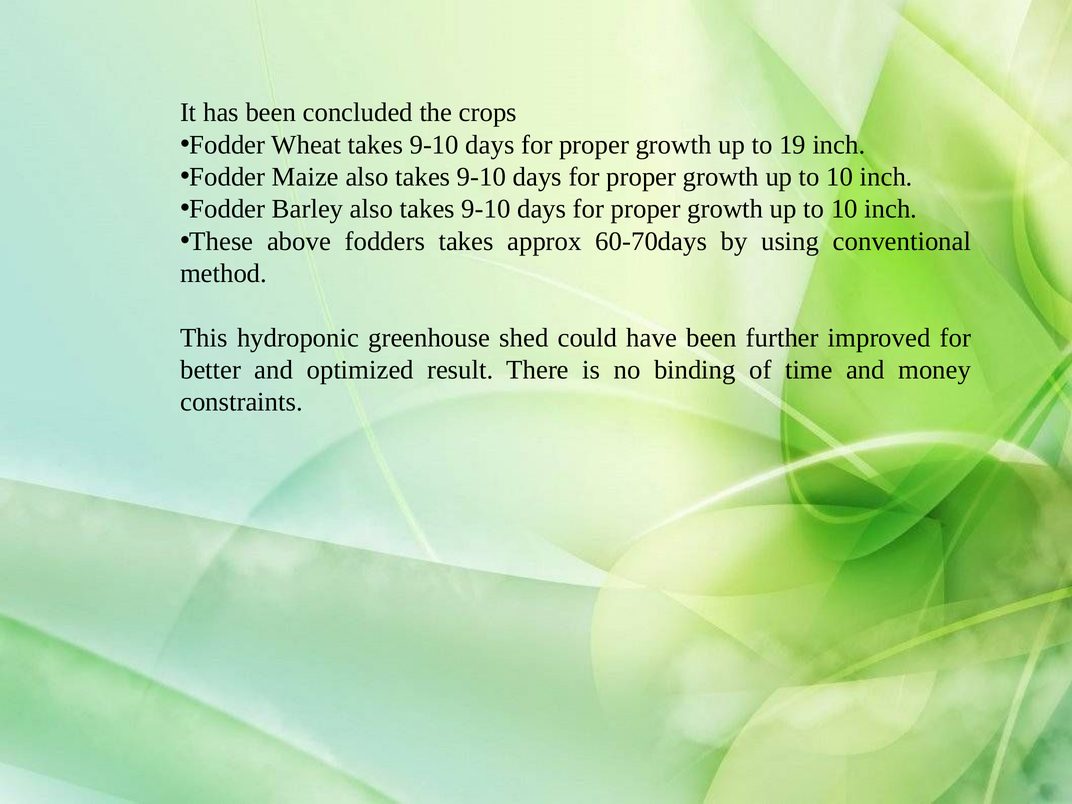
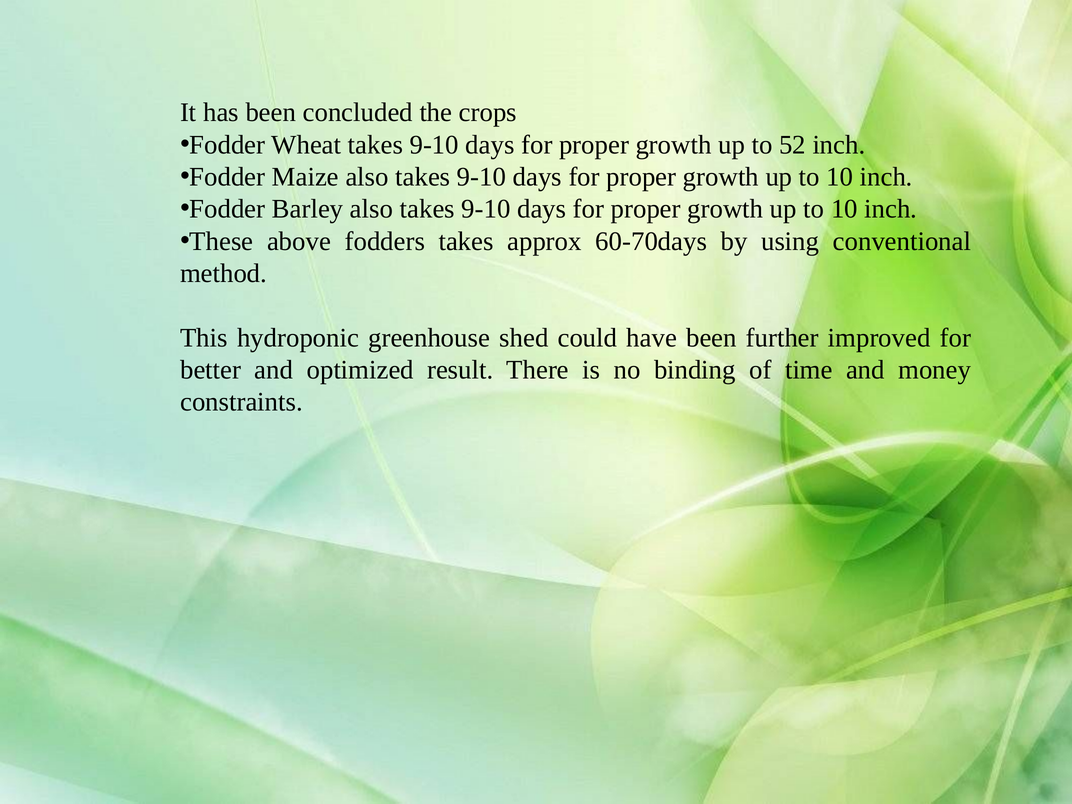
19: 19 -> 52 (792, 145)
